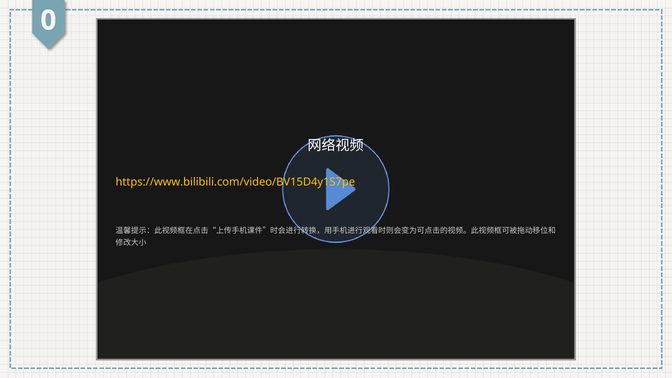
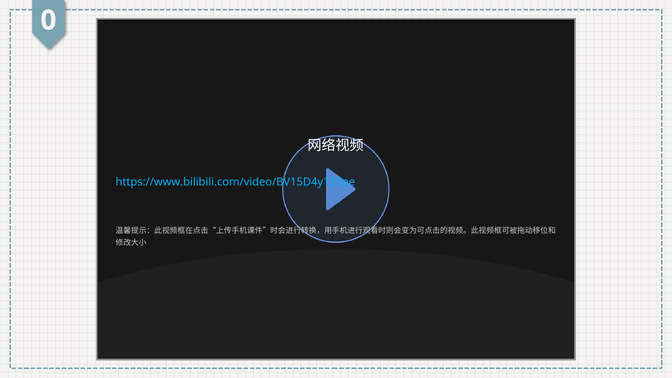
https://www.bilibili.com/video/BV15D4y1S7pe colour: yellow -> light blue (235, 182)
